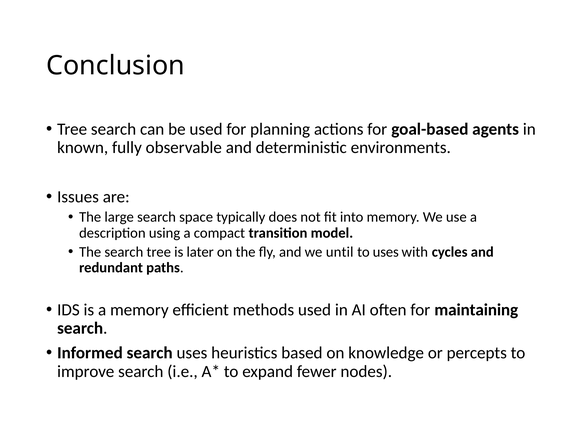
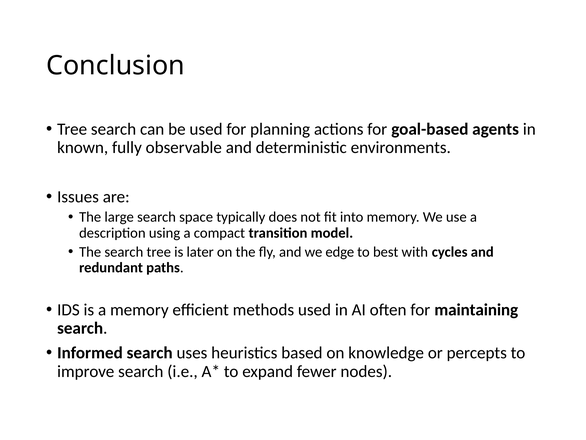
until: until -> edge (340, 252)
to uses: uses -> best (386, 252)
